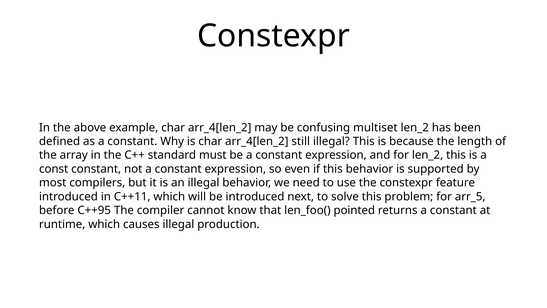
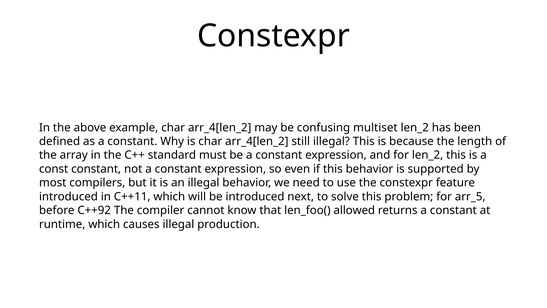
C++95: C++95 -> C++92 (94, 210)
pointed: pointed -> allowed (354, 210)
